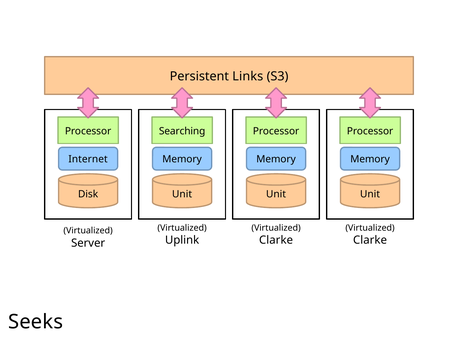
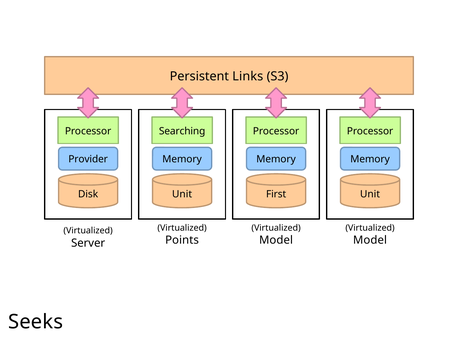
Internet: Internet -> Provider (88, 159)
Unit: Unit -> First (276, 194)
Uplink: Uplink -> Points (182, 240)
Clarke: Clarke -> Model (276, 240)
Clarke: Clarke -> Model (370, 240)
